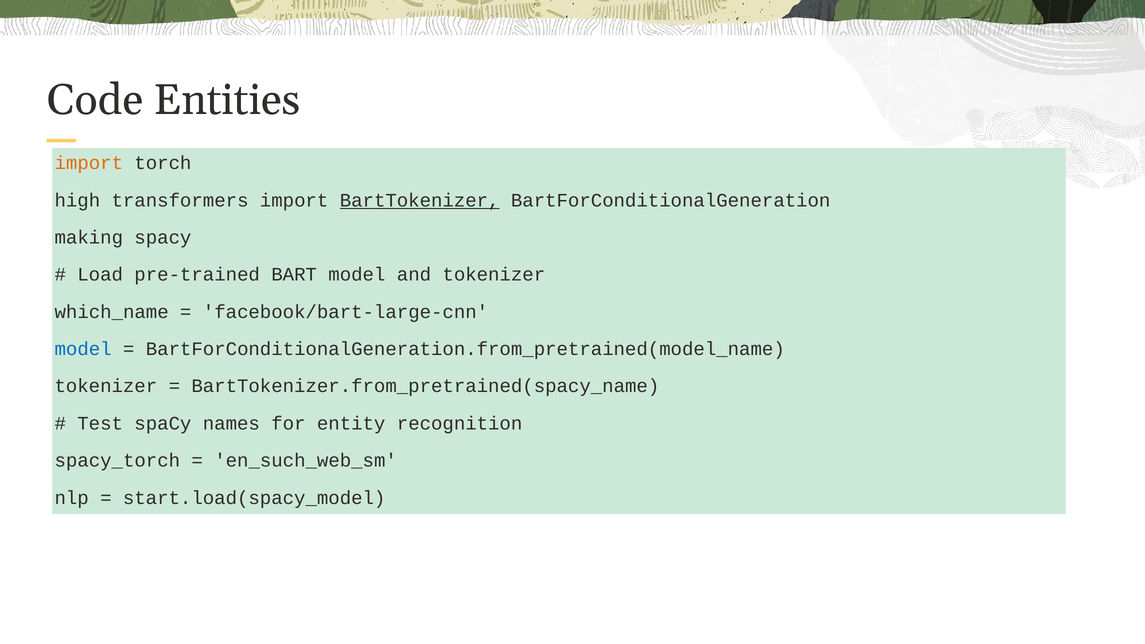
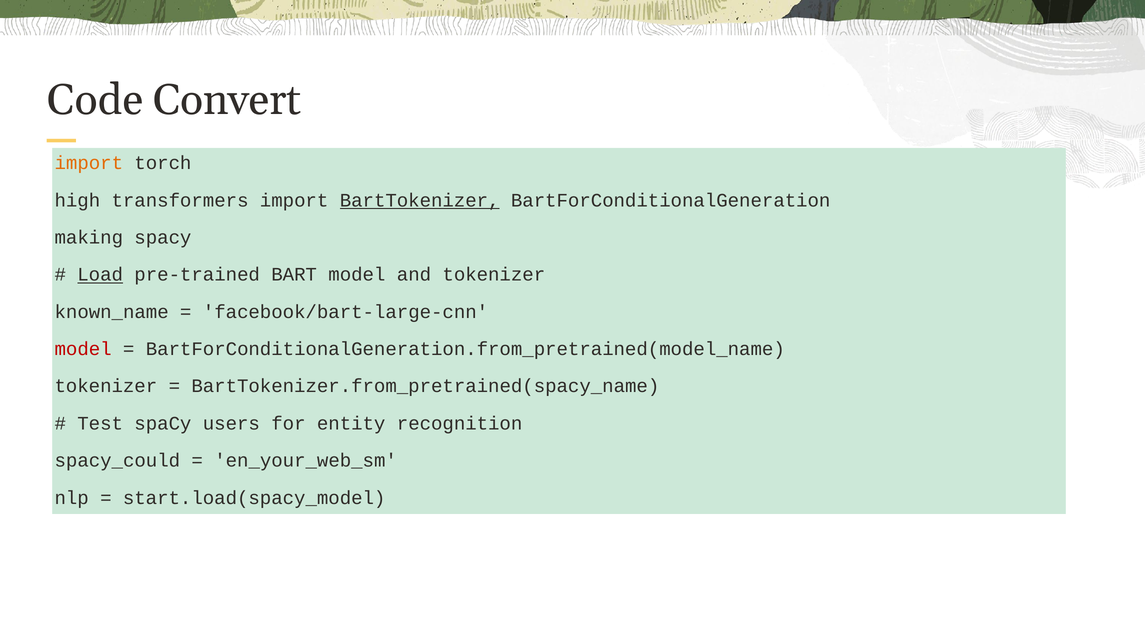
Entities: Entities -> Convert (227, 100)
Load underline: none -> present (100, 275)
which_name: which_name -> known_name (112, 312)
model colour: blue -> red (83, 349)
names: names -> users (231, 423)
spacy_torch: spacy_torch -> spacy_could (117, 461)
en_such_web_sm: en_such_web_sm -> en_your_web_sm (306, 461)
